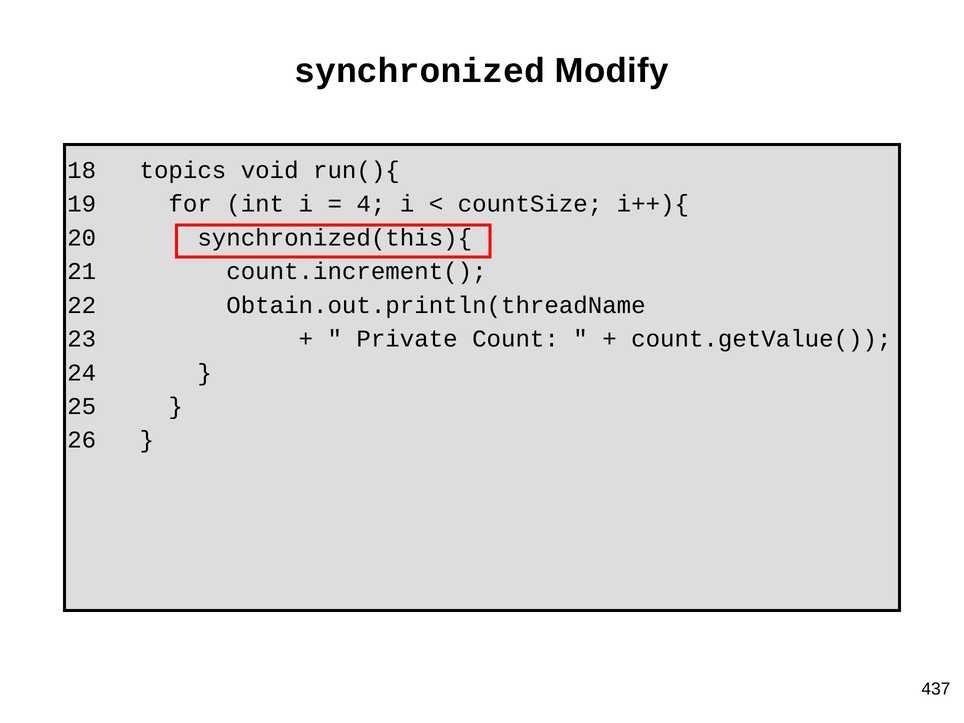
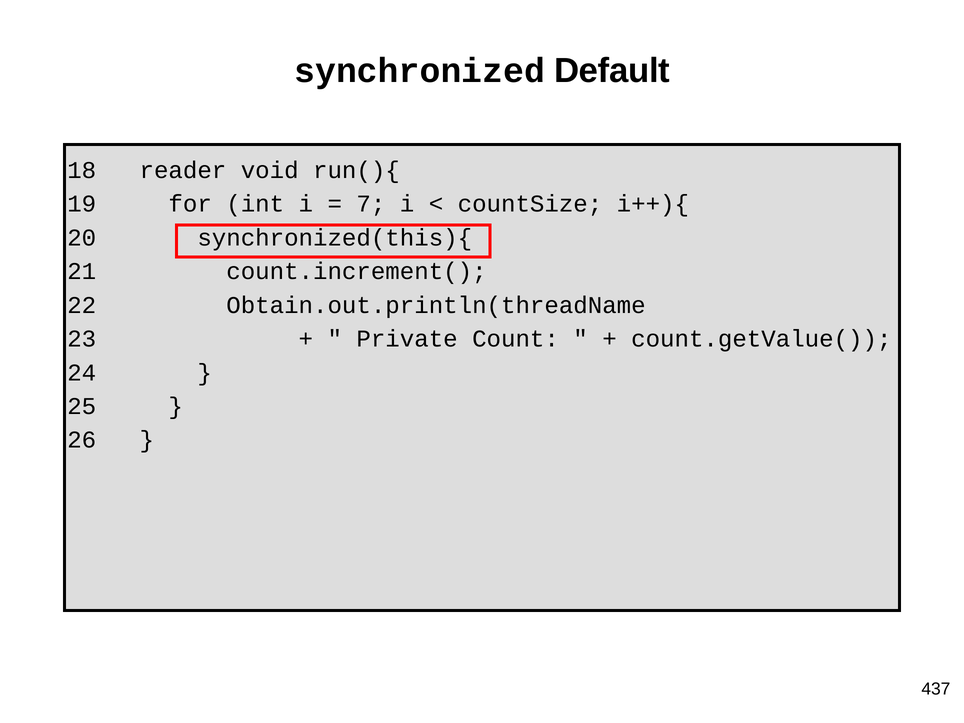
Modify: Modify -> Default (612, 71)
topics: topics -> reader (183, 170)
4: 4 -> 7 (371, 204)
